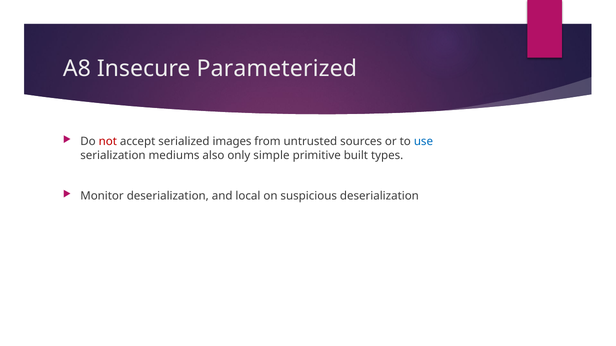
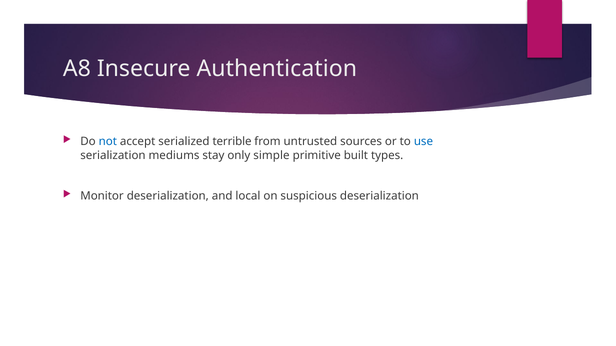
Parameterized: Parameterized -> Authentication (277, 69)
not colour: red -> blue (108, 142)
images: images -> terrible (232, 142)
also: also -> stay (213, 155)
